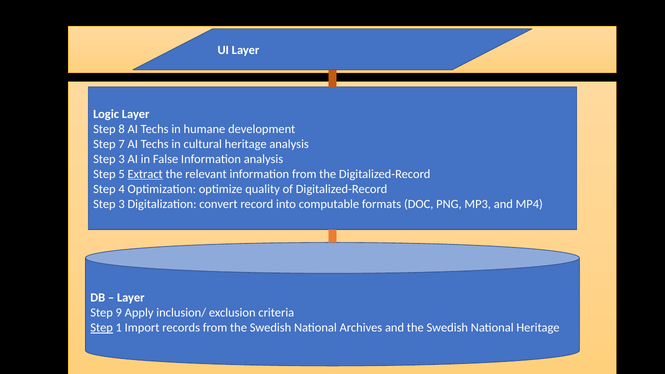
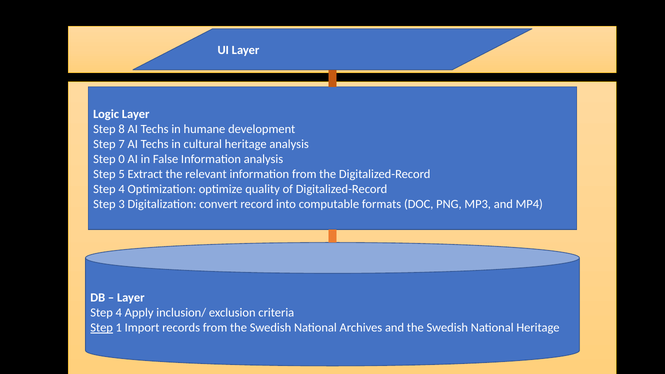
3: 3 -> 0 (122, 159)
Extract underline: present -> none (145, 174)
9: 9 -> 4 (119, 313)
